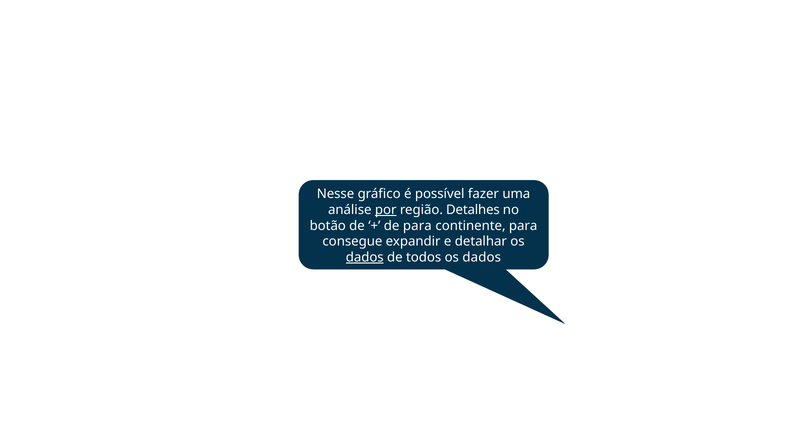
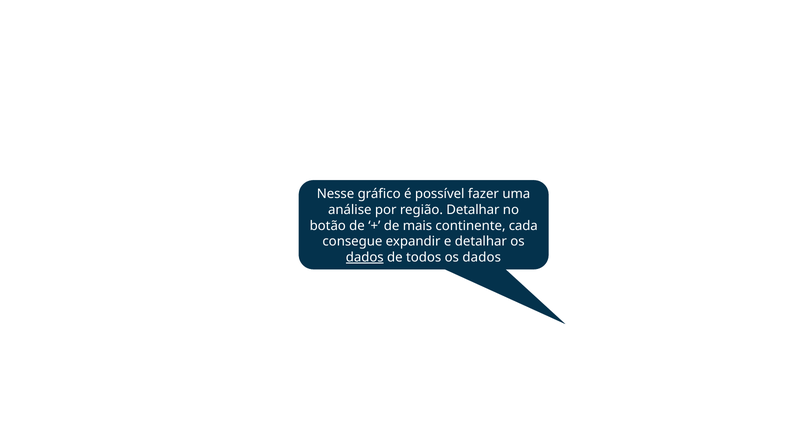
por underline: present -> none (386, 210)
região Detalhes: Detalhes -> Detalhar (473, 210)
de para: para -> mais (417, 226)
continente para: para -> cada (523, 226)
